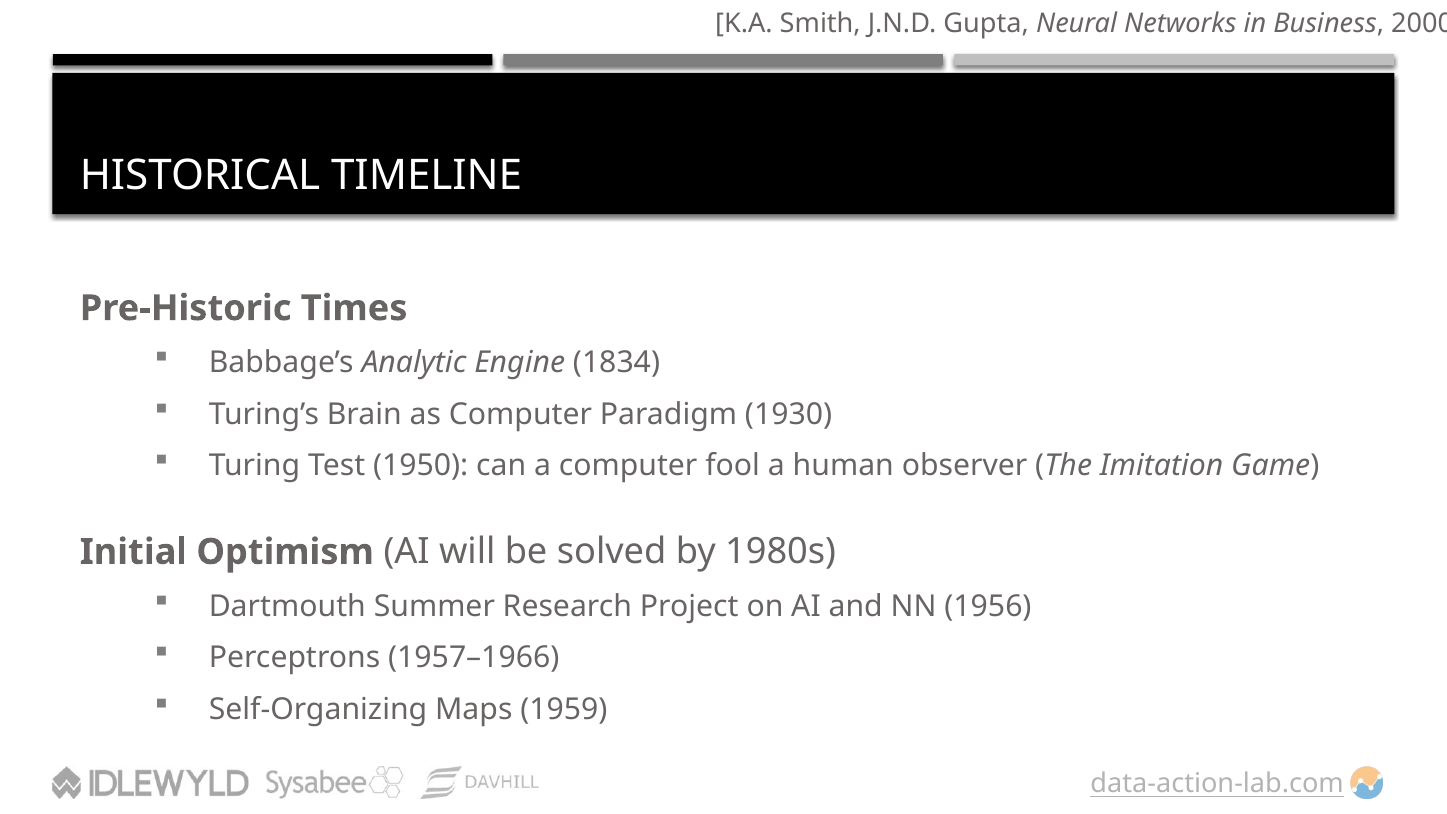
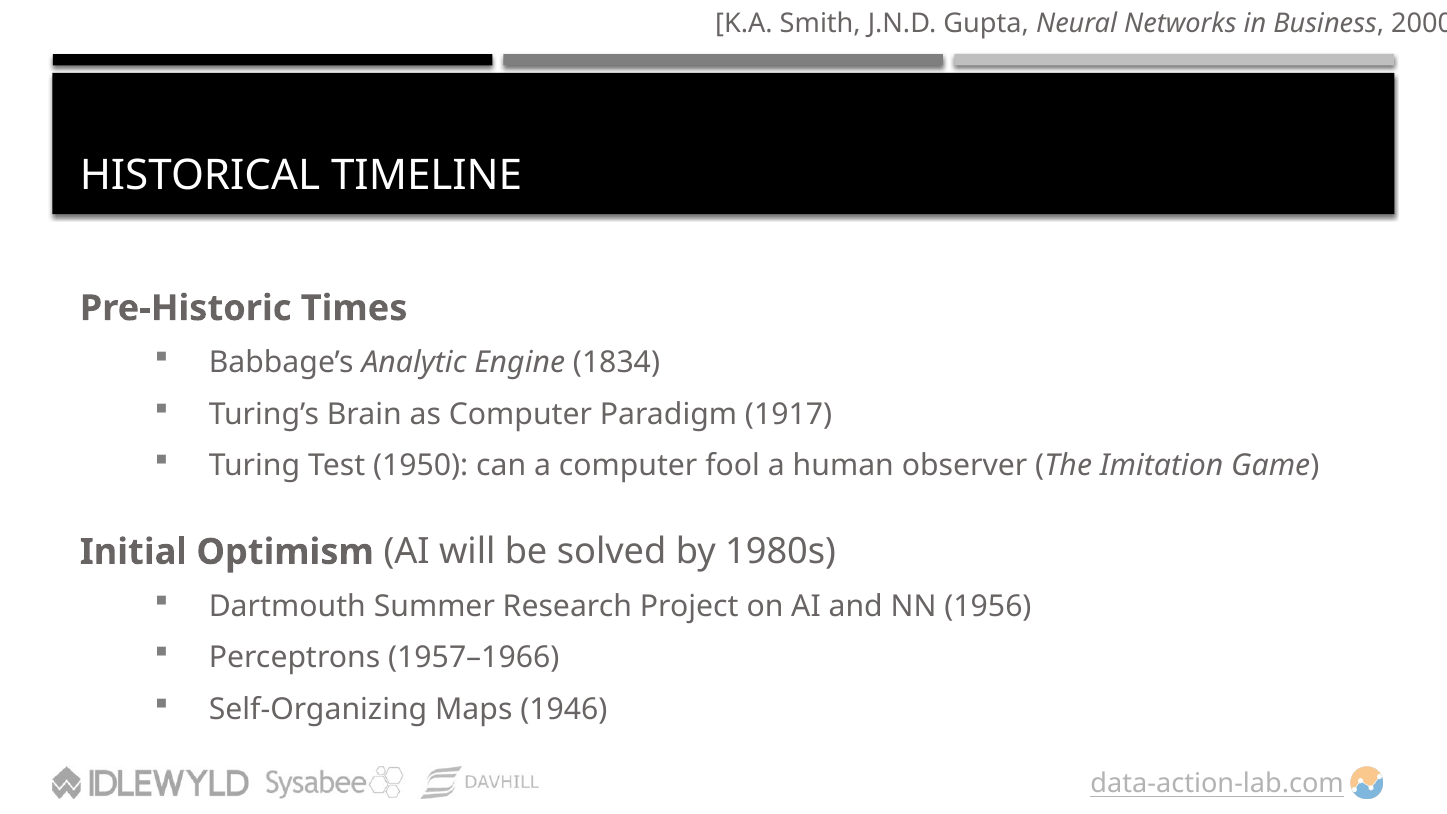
1930: 1930 -> 1917 (789, 414)
1959: 1959 -> 1946 (564, 709)
